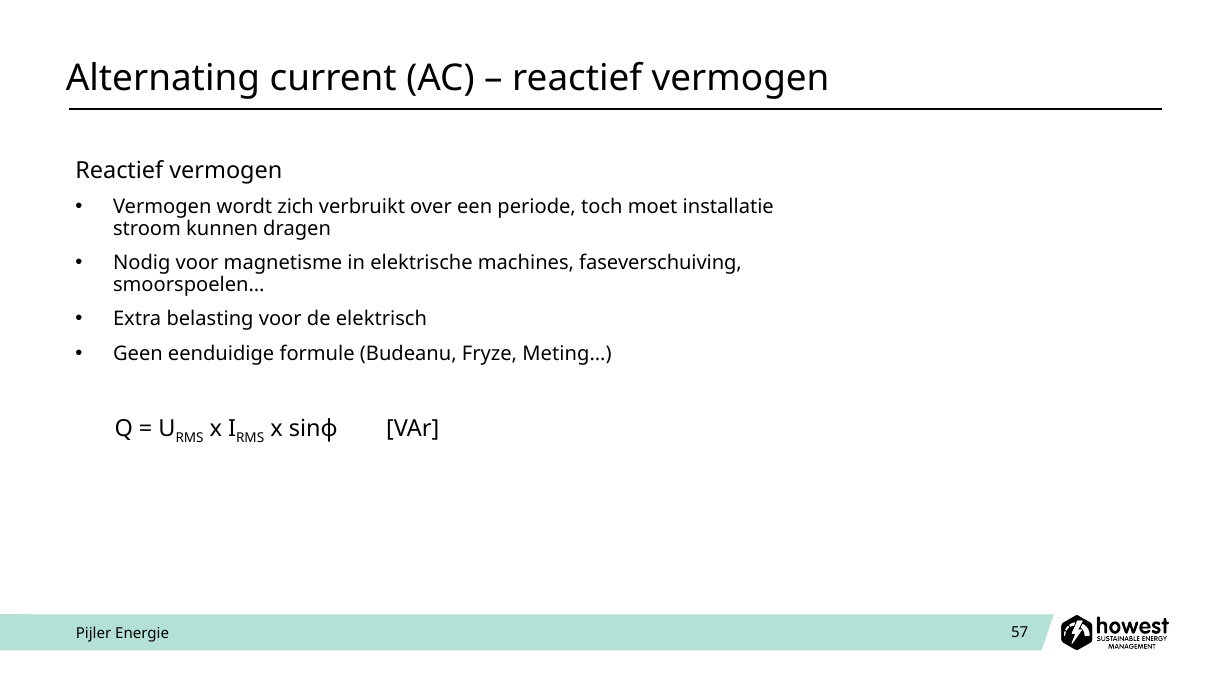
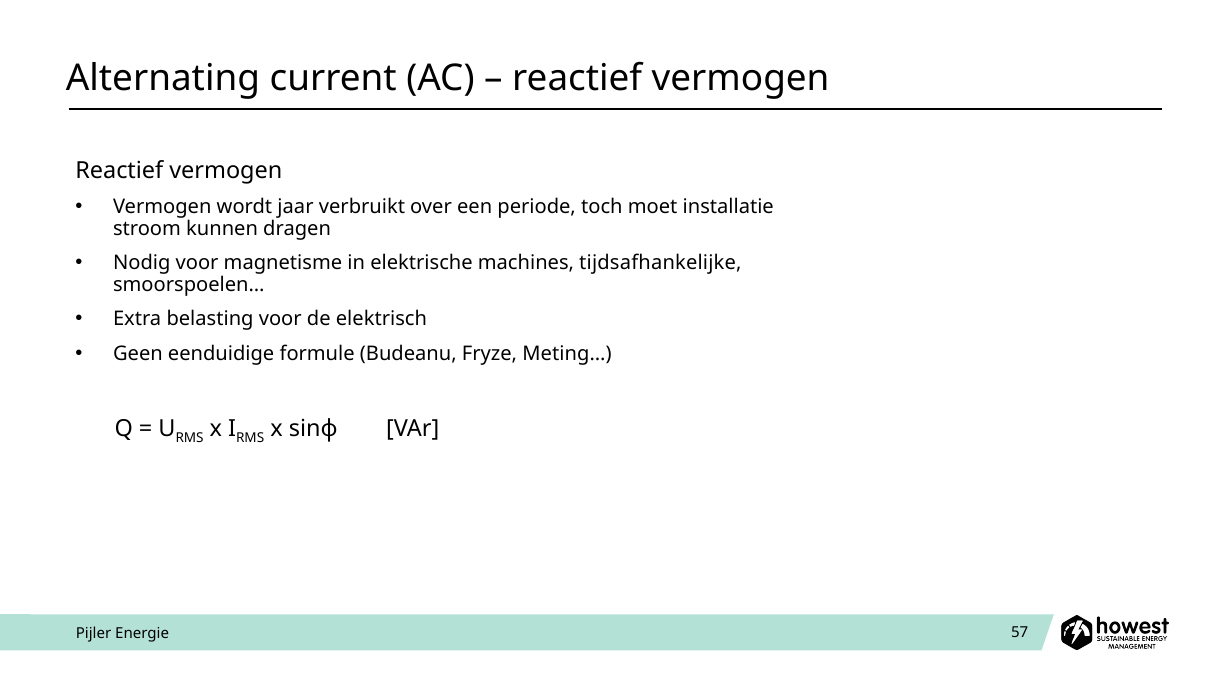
zich: zich -> jaar (296, 207)
faseverschuiving: faseverschuiving -> tijdsafhankelijke (660, 263)
